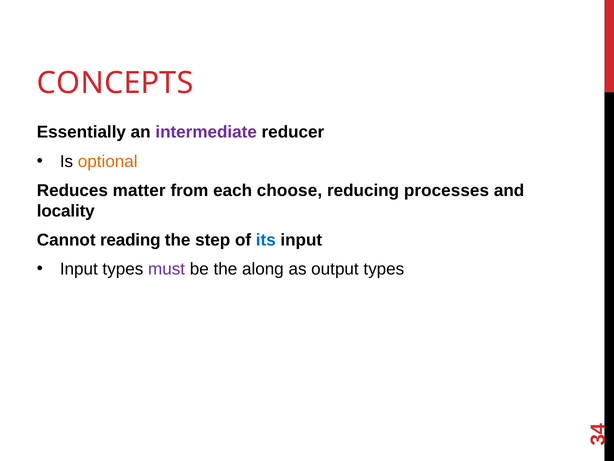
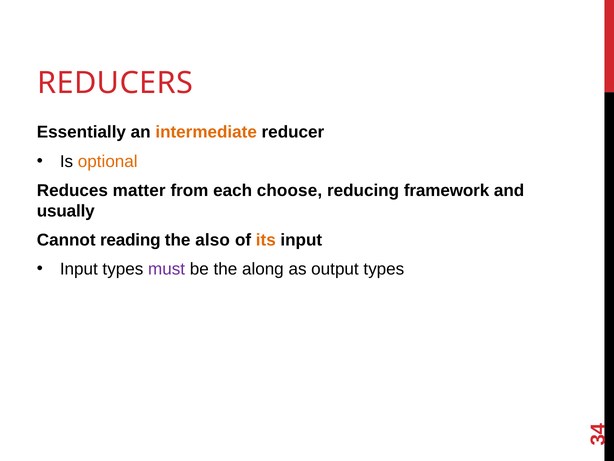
CONCEPTS: CONCEPTS -> REDUCERS (115, 83)
intermediate colour: purple -> orange (206, 132)
processes: processes -> framework (447, 190)
locality: locality -> usually (66, 211)
step: step -> also (213, 240)
its colour: blue -> orange (266, 240)
